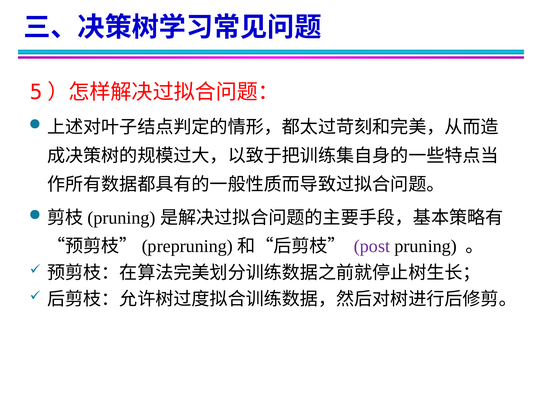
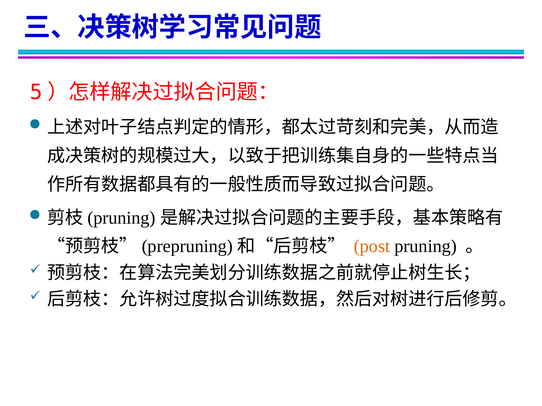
post colour: purple -> orange (372, 247)
